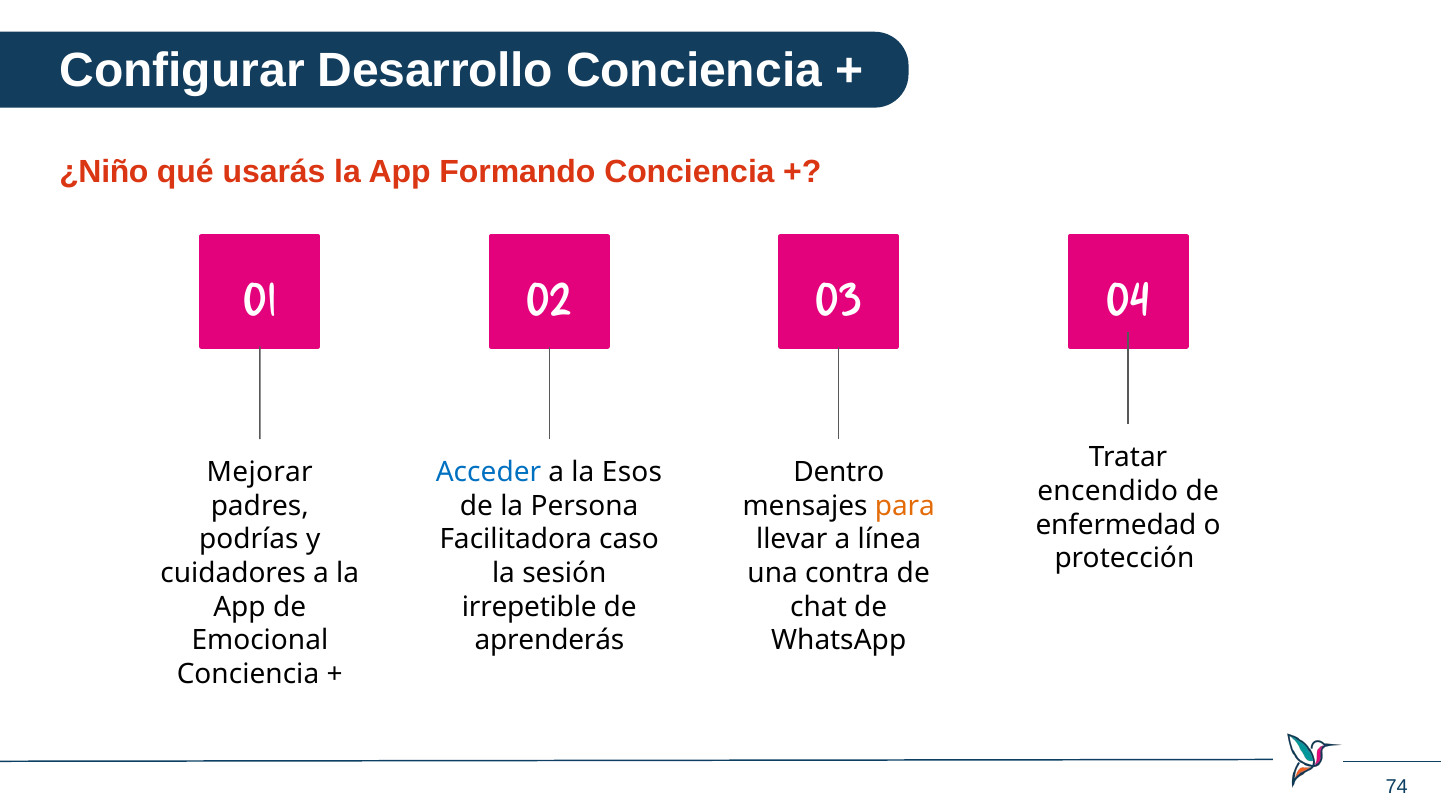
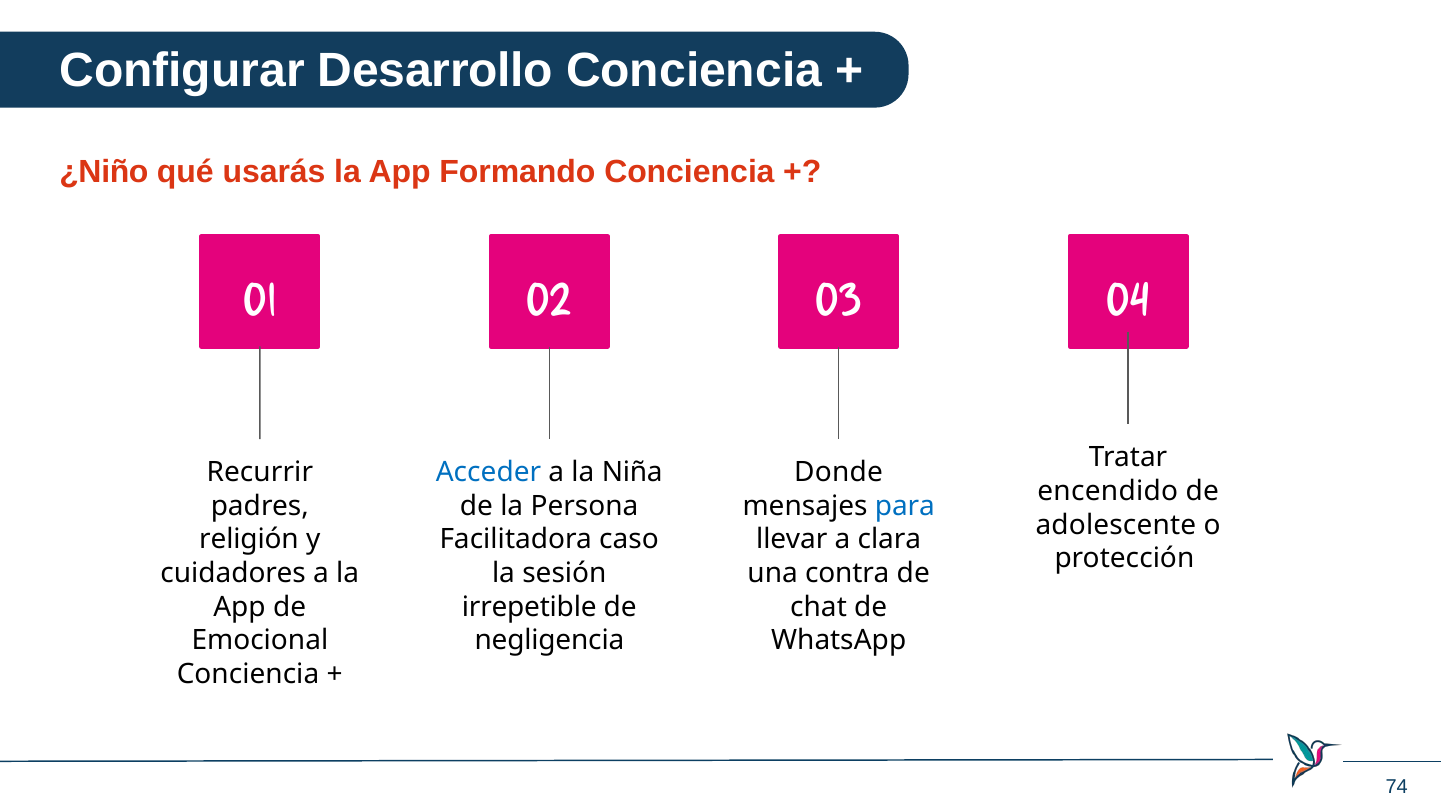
Mejorar: Mejorar -> Recurrir (260, 472)
Esos: Esos -> Niña (632, 472)
Dentro: Dentro -> Donde (839, 472)
para colour: orange -> blue (905, 506)
enfermedad: enfermedad -> adolescente (1116, 525)
podrías: podrías -> religión (249, 539)
línea: línea -> clara (889, 539)
aprenderás: aprenderás -> negligencia (549, 640)
